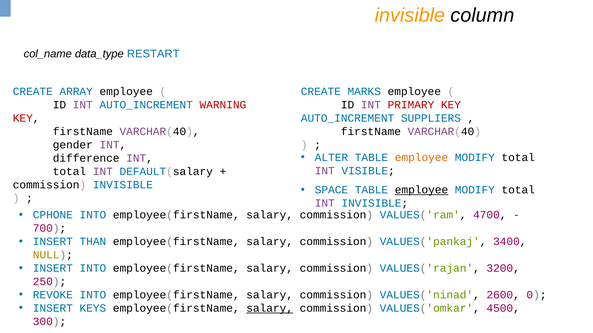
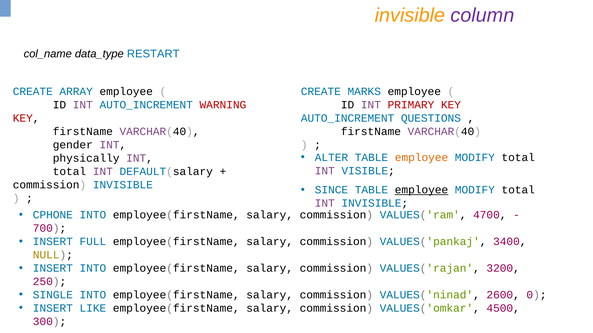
column colour: black -> purple (482, 15)
SUPPLIERS: SUPPLIERS -> QUESTIONS (431, 118)
difference: difference -> physically (86, 158)
SPACE: SPACE -> SINCE (331, 190)
THAN: THAN -> FULL (93, 242)
REVOKE: REVOKE -> SINGLE (53, 295)
KEYS: KEYS -> LIKE (93, 309)
salary underline: present -> none (270, 309)
